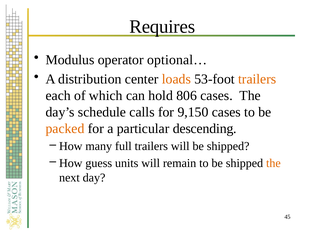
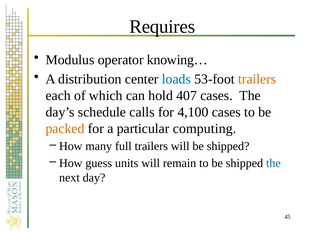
optional…: optional… -> knowing… (177, 60)
loads colour: orange -> blue (176, 79)
806: 806 -> 407 (187, 95)
9,150: 9,150 -> 4,100 (193, 112)
descending: descending -> computing (205, 128)
the colour: orange -> blue (273, 163)
